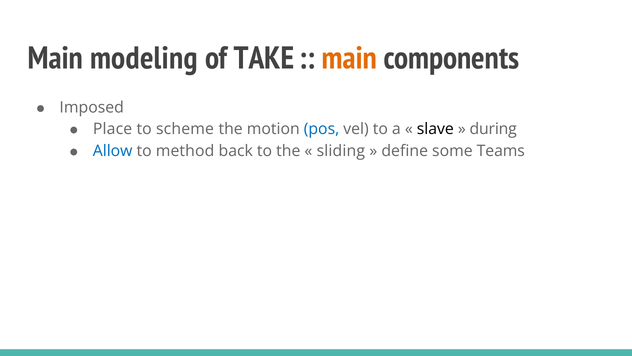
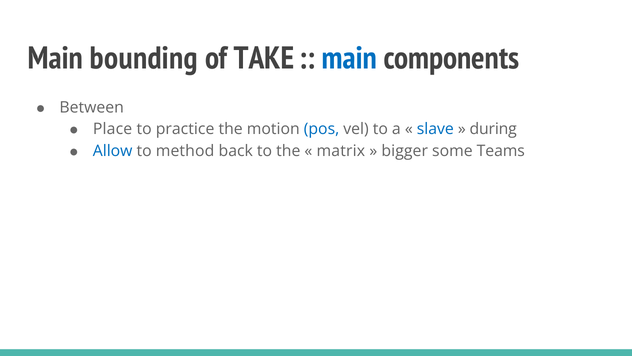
modeling: modeling -> bounding (144, 58)
main colour: orange -> blue (349, 58)
Imposed: Imposed -> Between (92, 107)
scheme: scheme -> practice (185, 129)
slave colour: black -> blue (435, 129)
sliding: sliding -> matrix (341, 151)
define: define -> bigger (405, 151)
